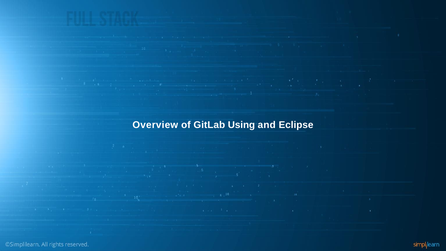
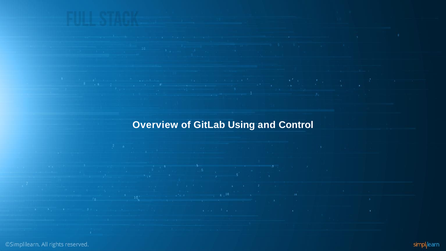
Eclipse: Eclipse -> Control (296, 125)
